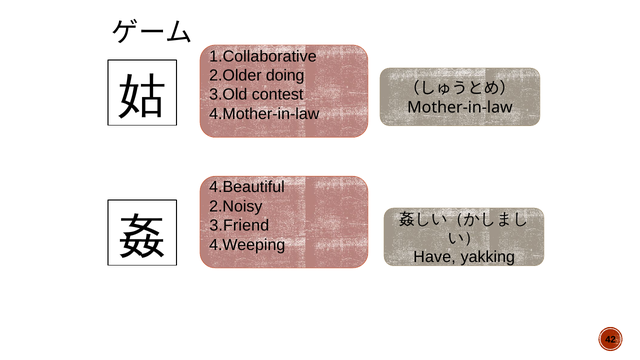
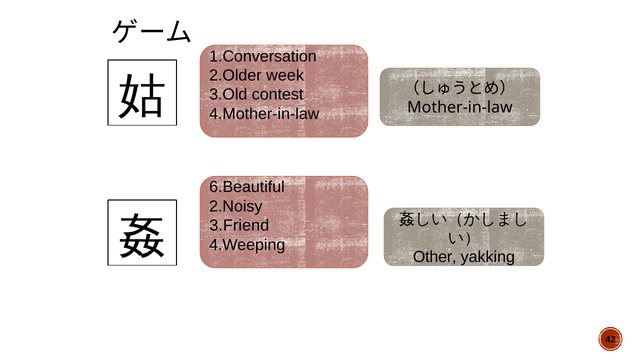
1.Collaborative: 1.Collaborative -> 1.Conversation (263, 56)
doing: doing -> week (285, 75)
4.Beautiful: 4.Beautiful -> 6.Beautiful (247, 187)
Have: Have -> Other (435, 257)
